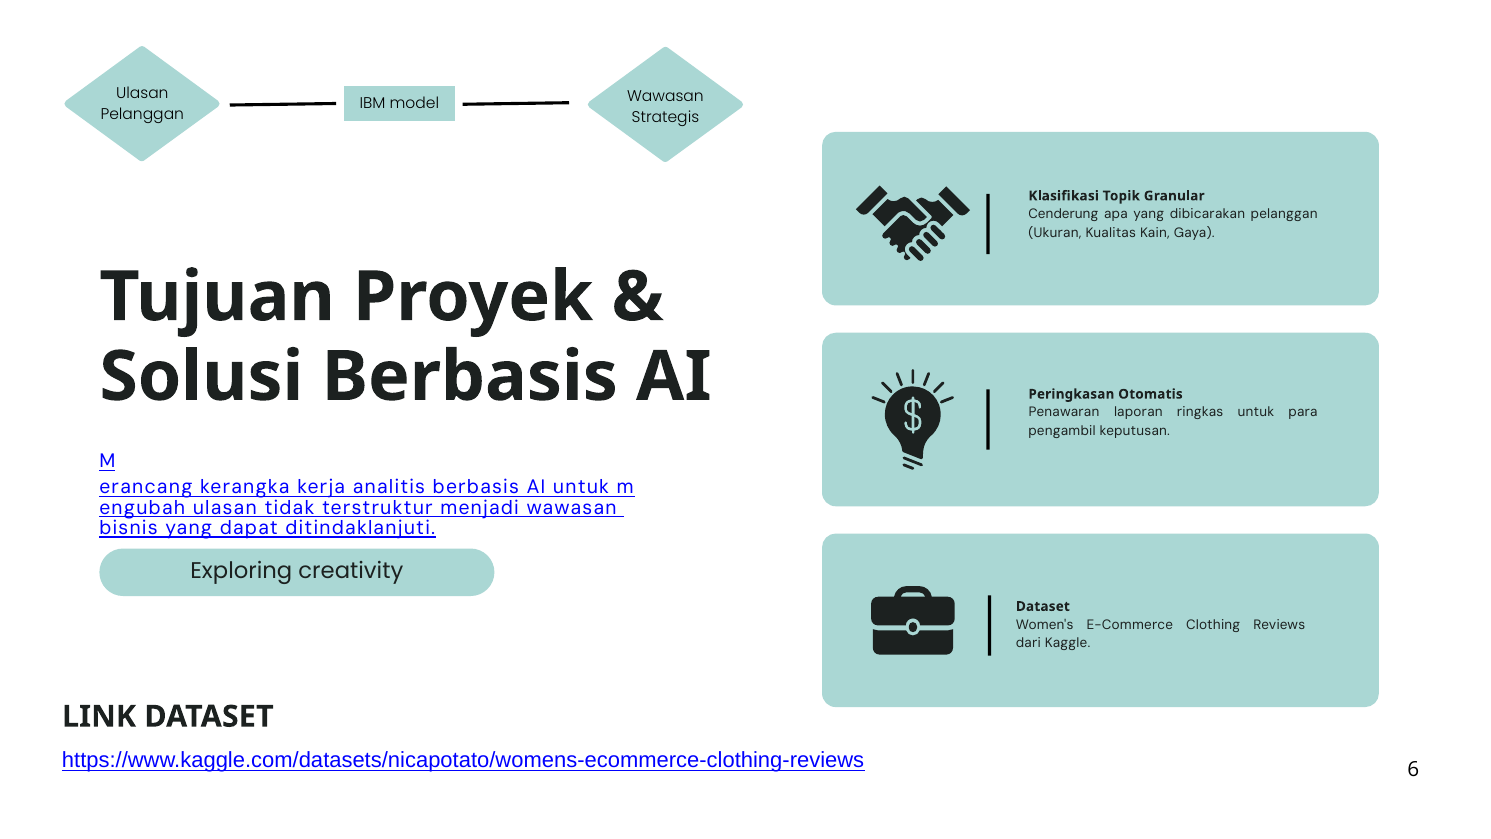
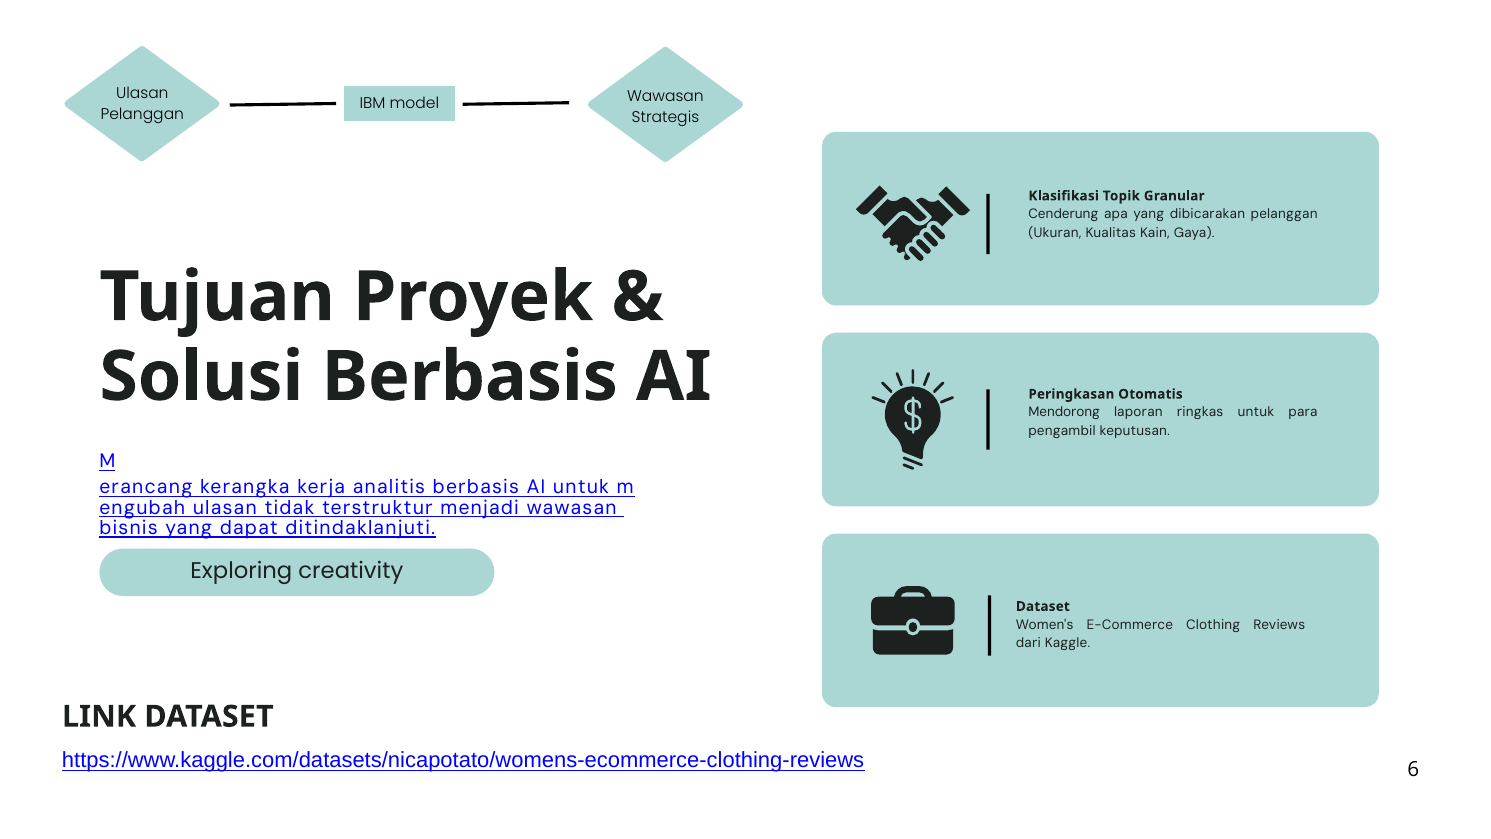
Penawaran: Penawaran -> Mendorong (1064, 412)
